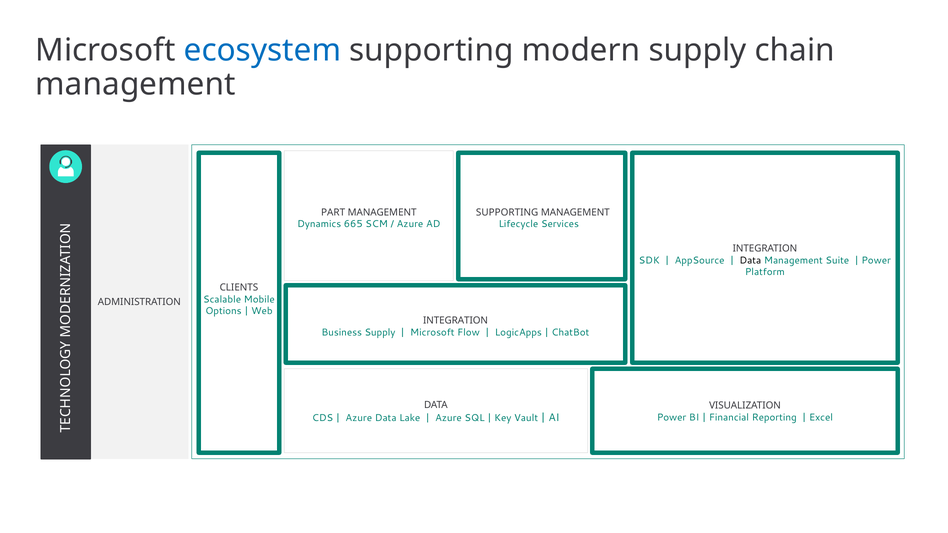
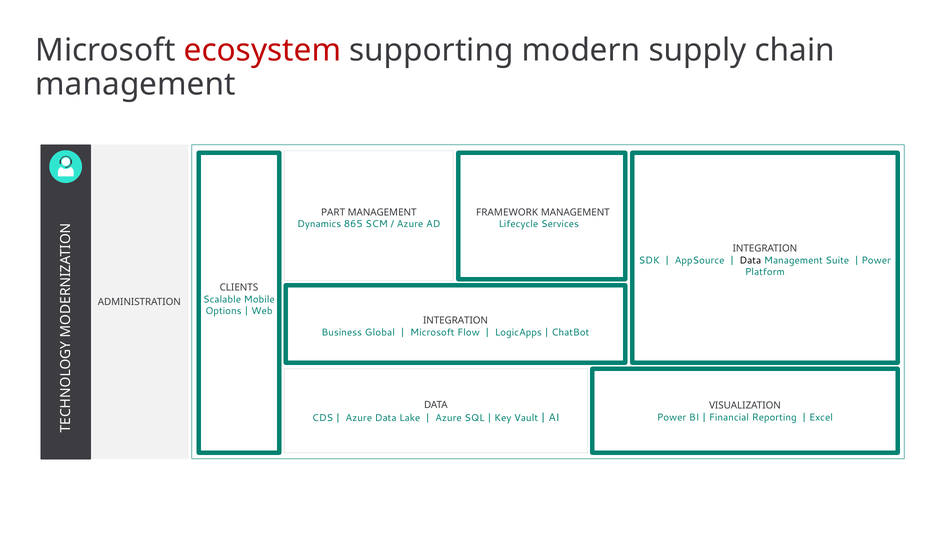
ecosystem colour: blue -> red (262, 50)
SUPPORTING: SUPPORTING -> FRAMEWORK (507, 212)
665: 665 -> 865 (353, 224)
Business Supply: Supply -> Global (380, 333)
